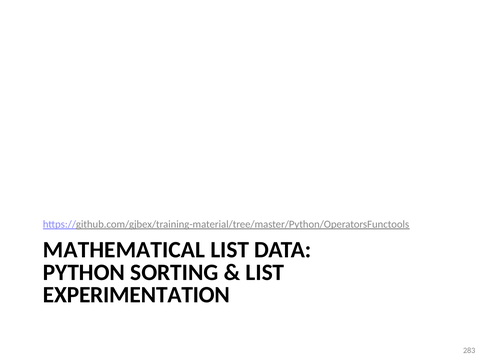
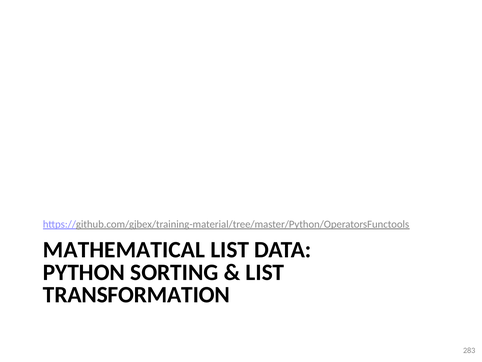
EXPERIMENTATION: EXPERIMENTATION -> TRANSFORMATION (136, 294)
